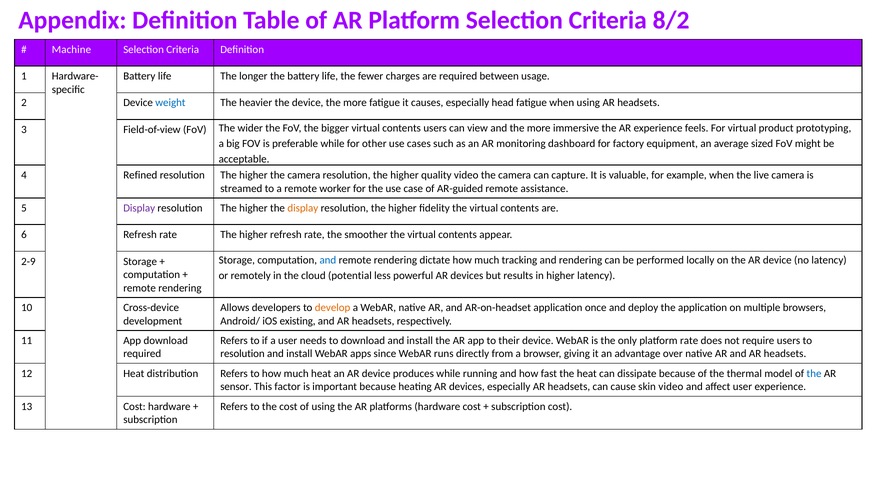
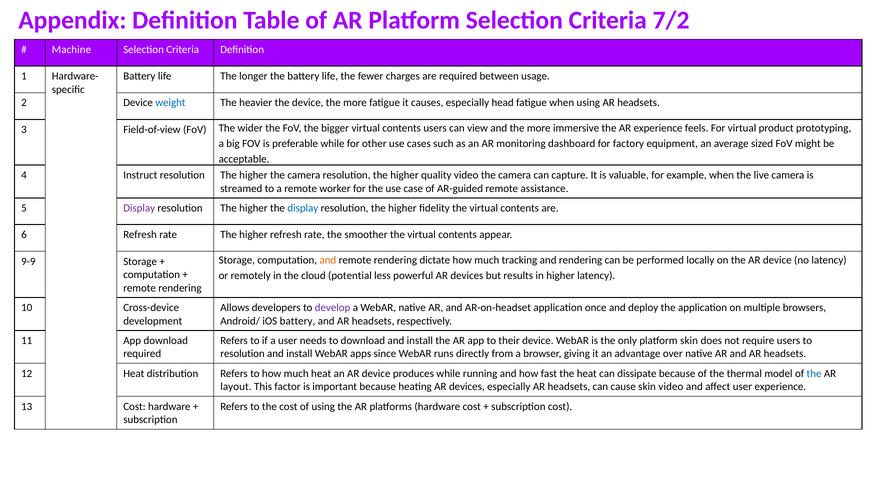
8/2: 8/2 -> 7/2 (671, 20)
Refined: Refined -> Instruct (140, 175)
display colour: orange -> blue (303, 208)
and colour: blue -> orange (328, 260)
2-9: 2-9 -> 9-9 (28, 261)
develop colour: orange -> purple (333, 307)
iOS existing: existing -> battery (298, 320)
platform rate: rate -> skin (689, 340)
sensor: sensor -> layout (236, 386)
